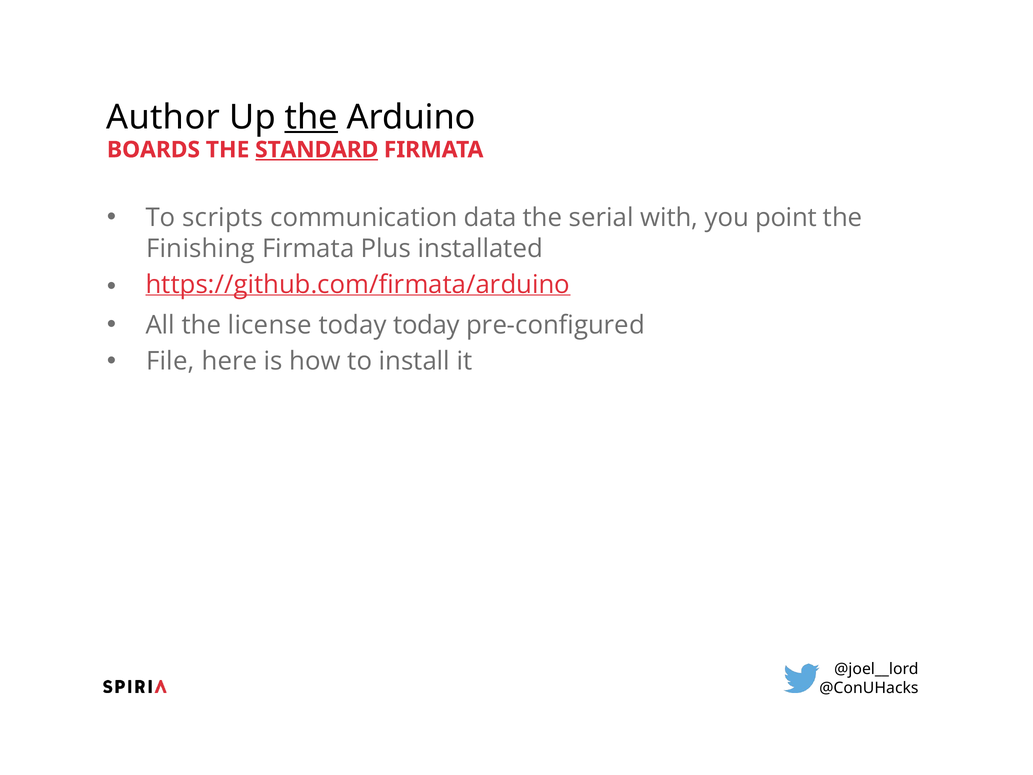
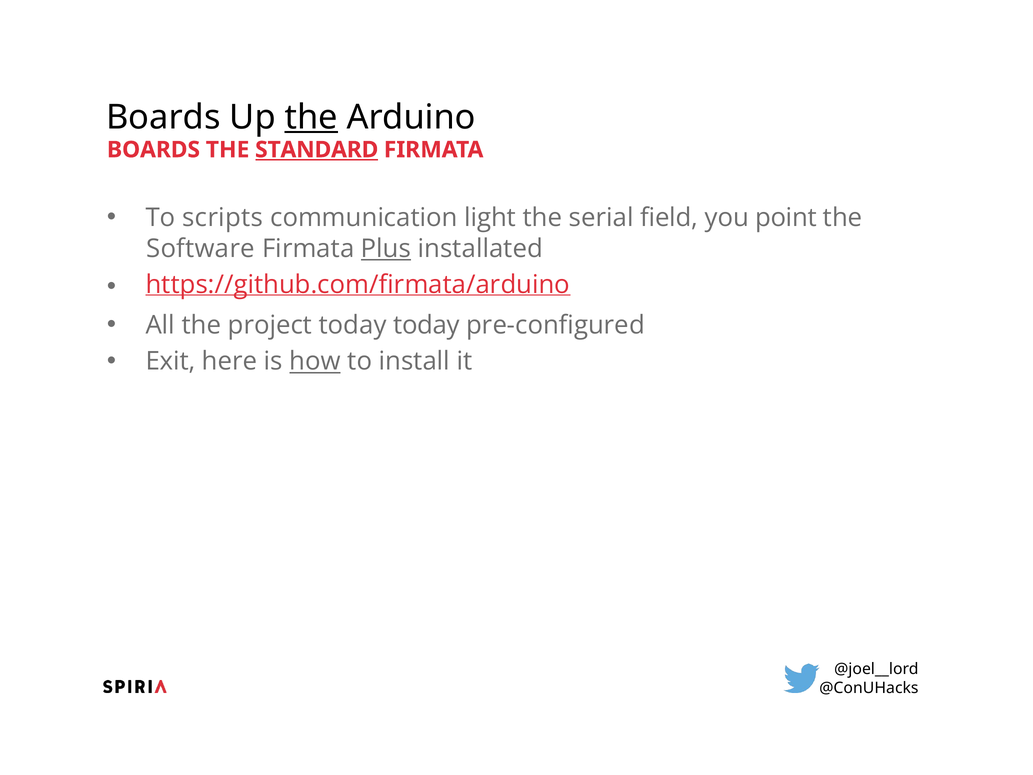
Author: Author -> Boards (163, 117)
data: data -> light (490, 218)
with: with -> field (669, 218)
Finishing: Finishing -> Software (200, 249)
Plus underline: none -> present (386, 249)
license: license -> project (270, 325)
File: File -> Exit (170, 361)
how underline: none -> present (315, 361)
